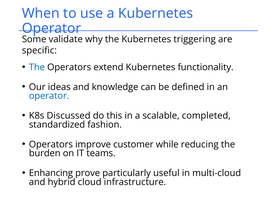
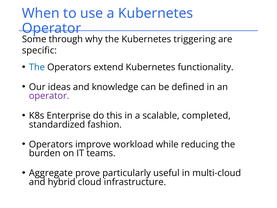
validate: validate -> through (66, 39)
operator colour: blue -> purple (49, 96)
Discussed: Discussed -> Enterprise (69, 116)
customer: customer -> workload (133, 144)
Enhancing: Enhancing -> Aggregate (51, 173)
